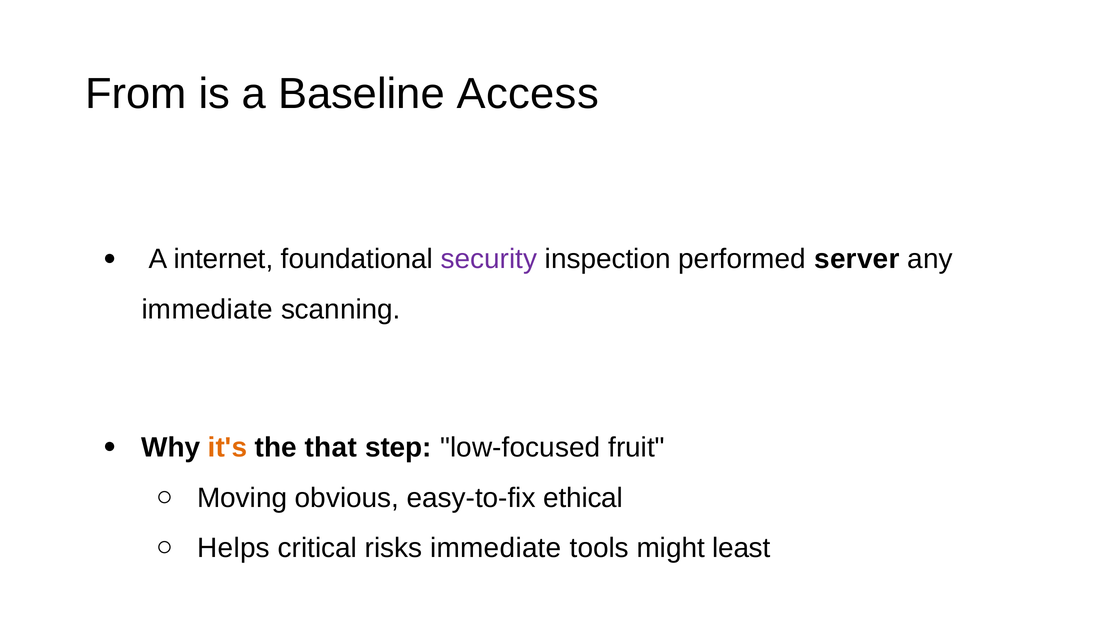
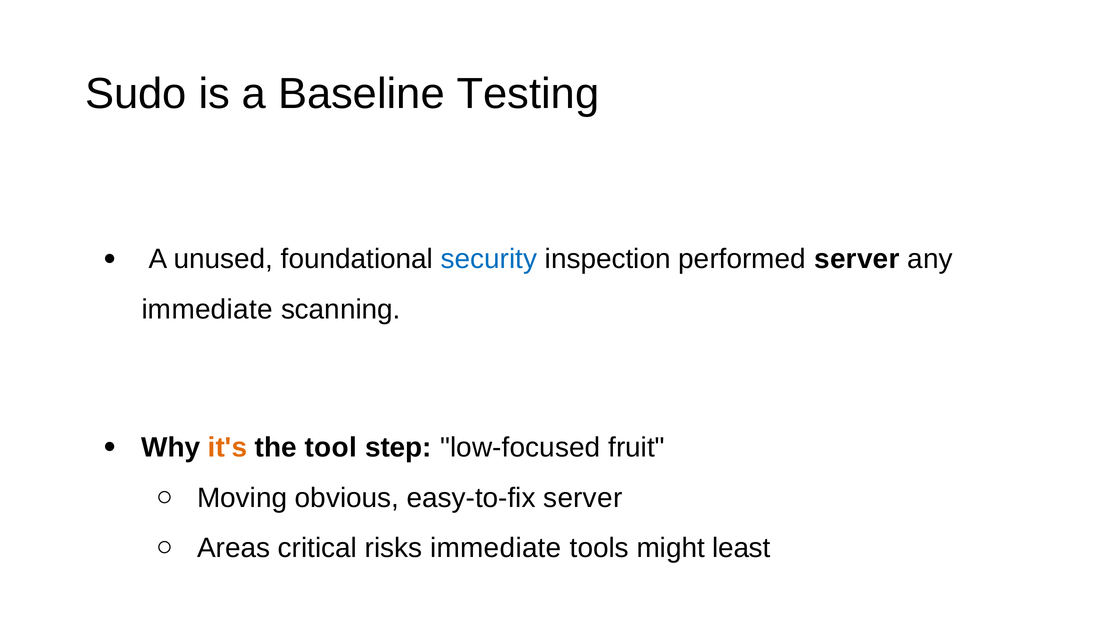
From: From -> Sudo (136, 94)
Access: Access -> Testing (528, 94)
internet: internet -> unused (223, 259)
security colour: purple -> blue (489, 259)
that: that -> tool (331, 448)
easy-to-fix ethical: ethical -> server (583, 498)
Helps: Helps -> Areas (234, 549)
